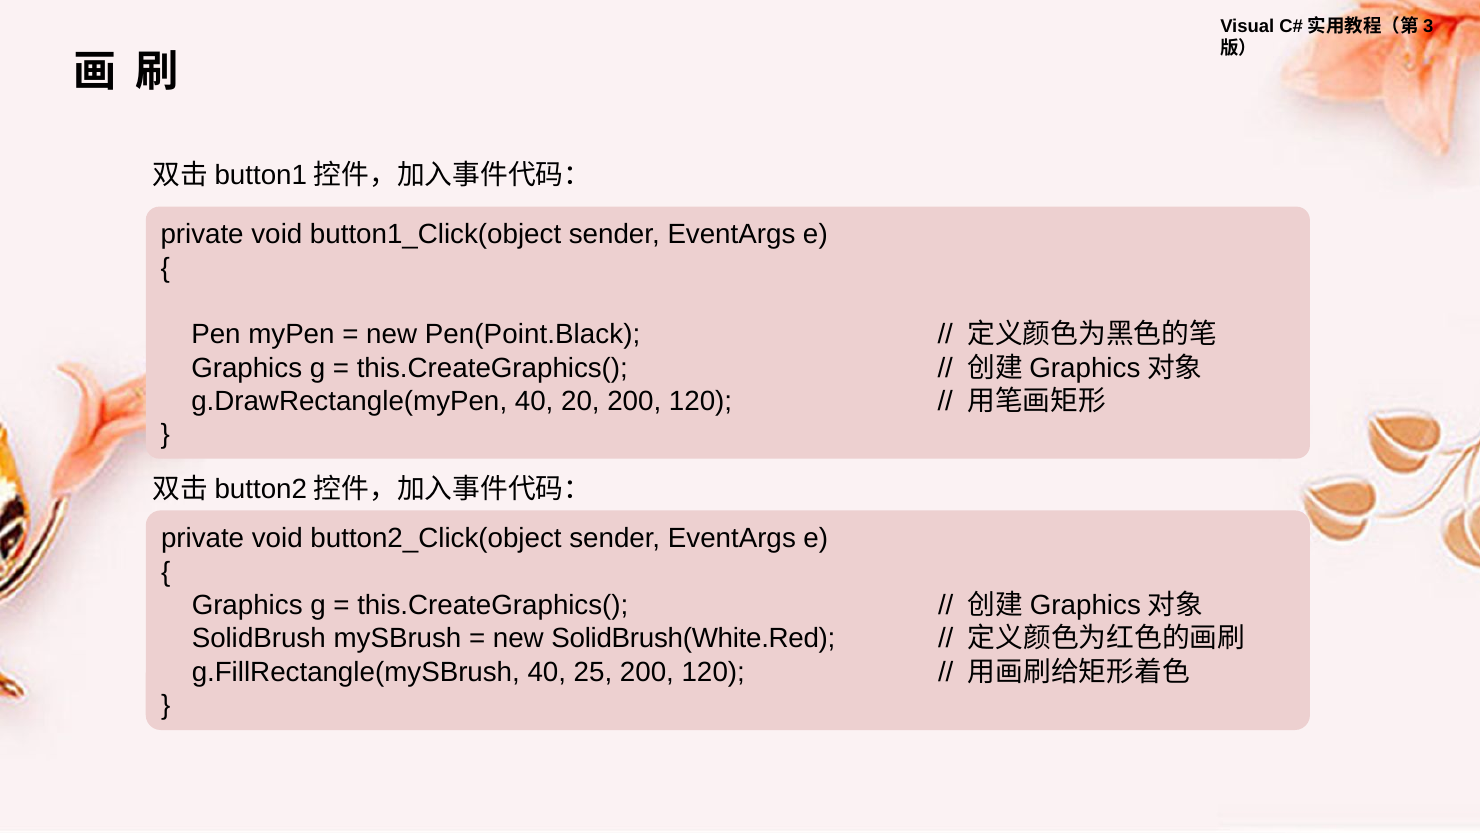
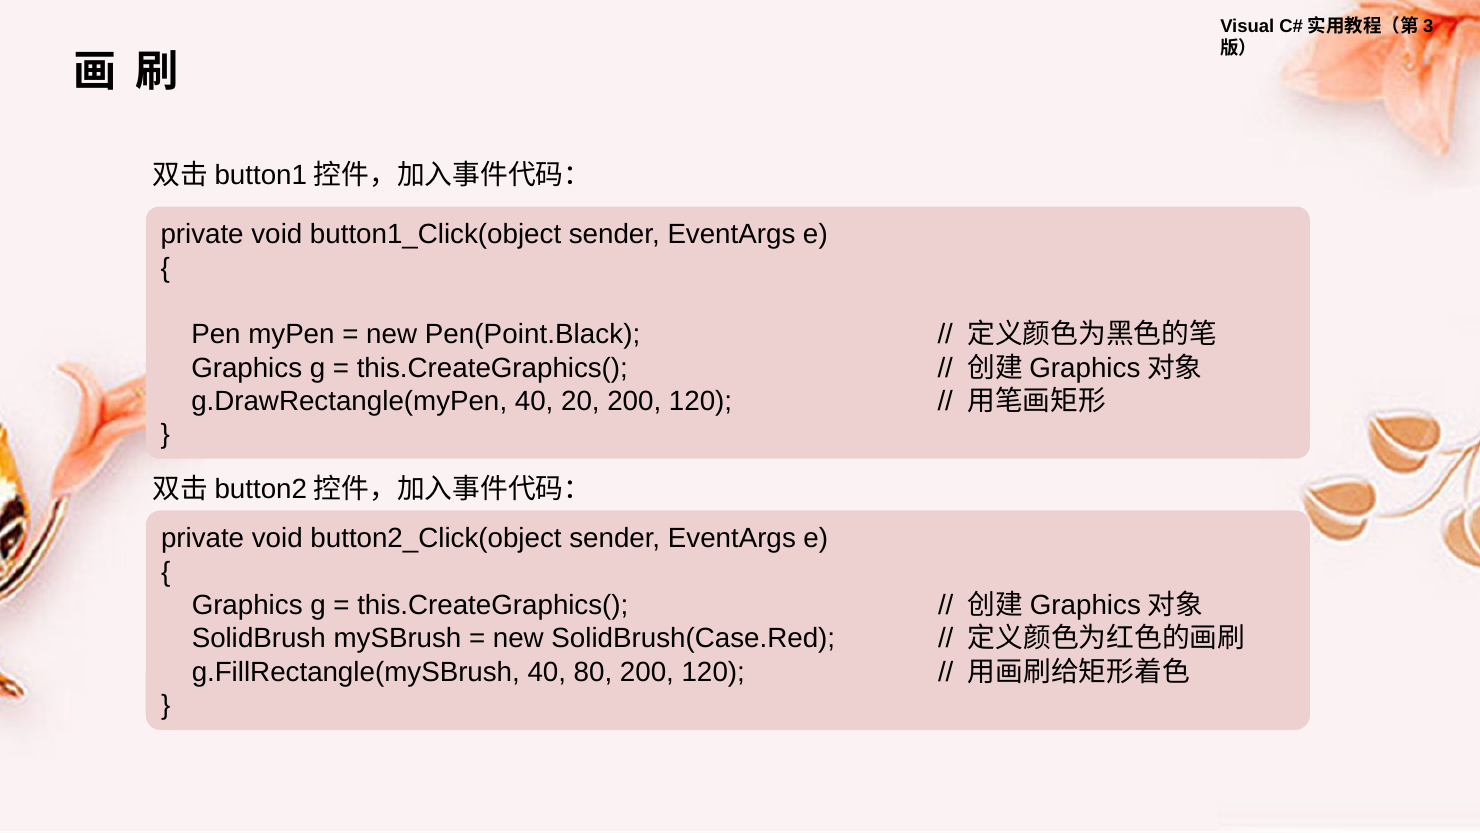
SolidBrush(White.Red: SolidBrush(White.Red -> SolidBrush(Case.Red (693, 638)
25: 25 -> 80 (593, 672)
